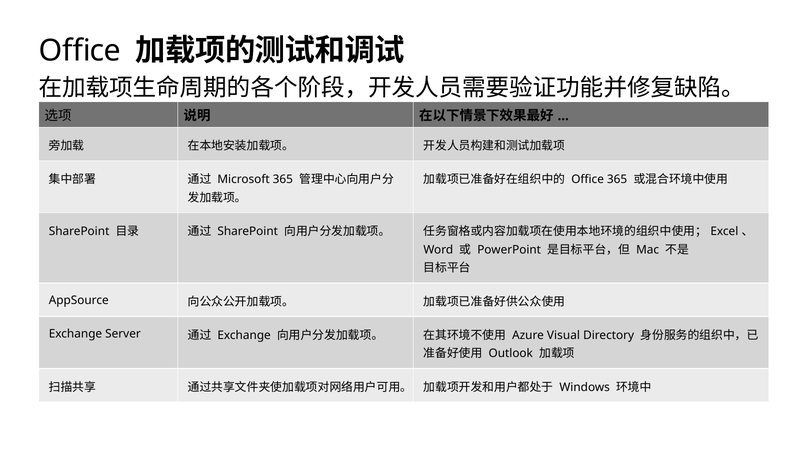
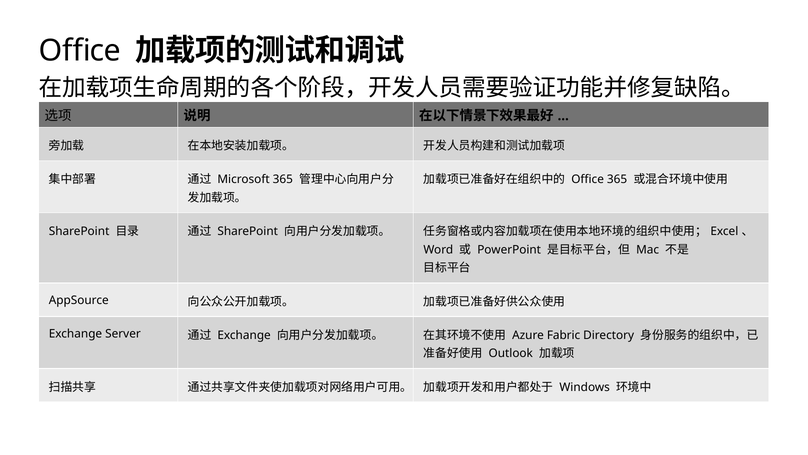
Visual: Visual -> Fabric (564, 335)
